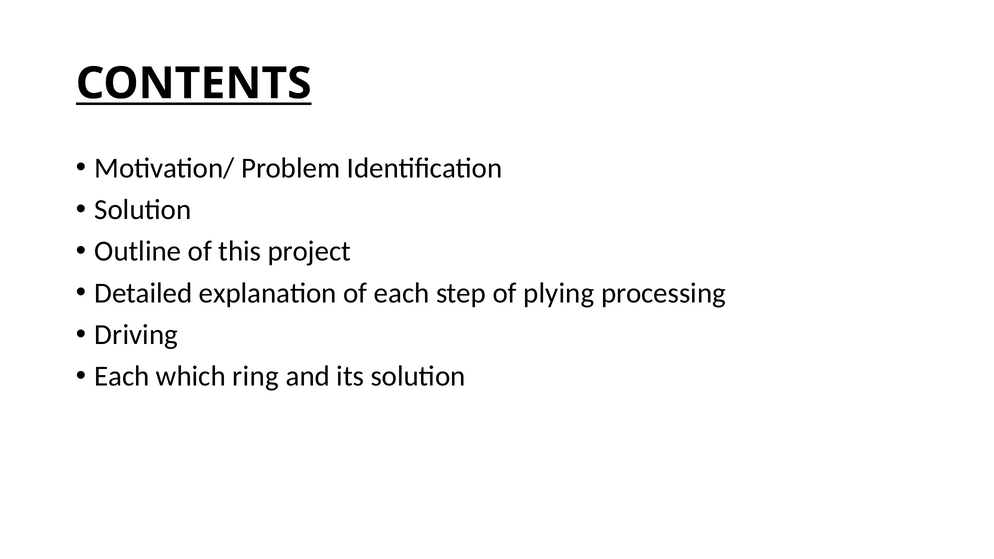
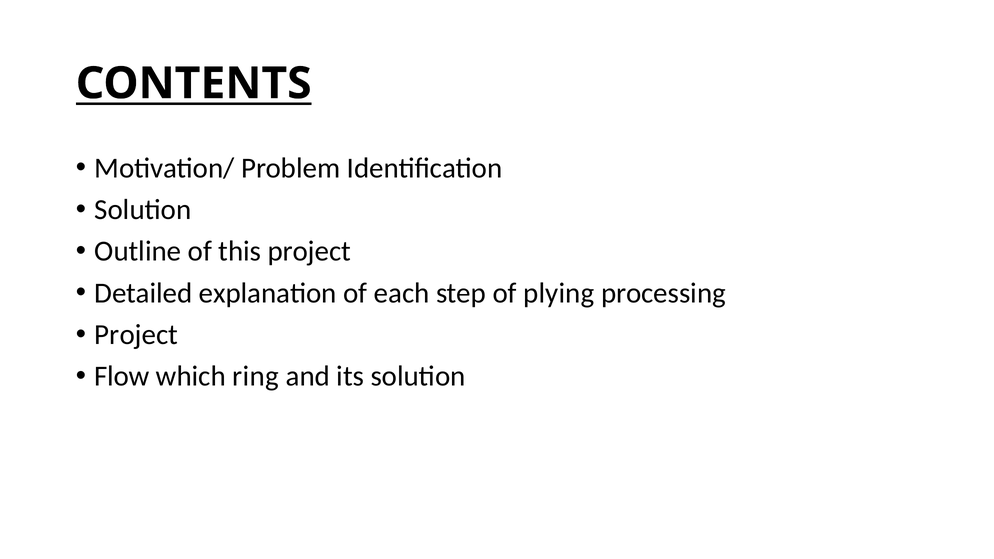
Driving: Driving -> Project (136, 335)
Each: Each -> Flow (122, 376)
